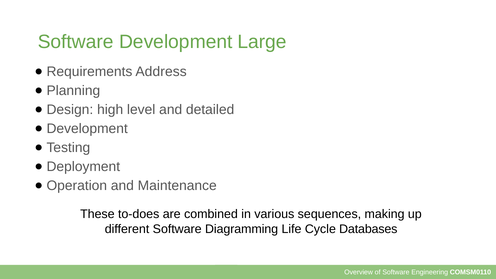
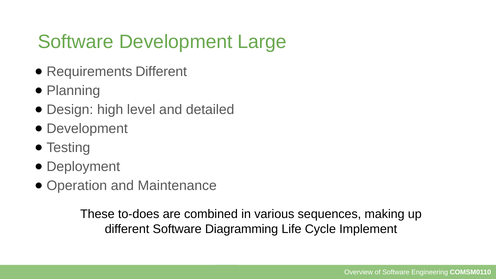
Requirements Address: Address -> Different (161, 72)
Databases: Databases -> Implement (368, 229)
